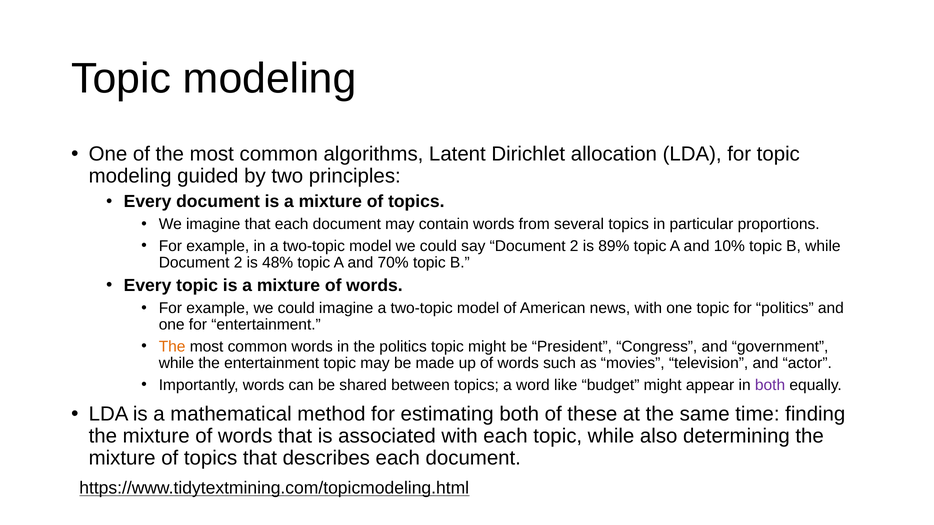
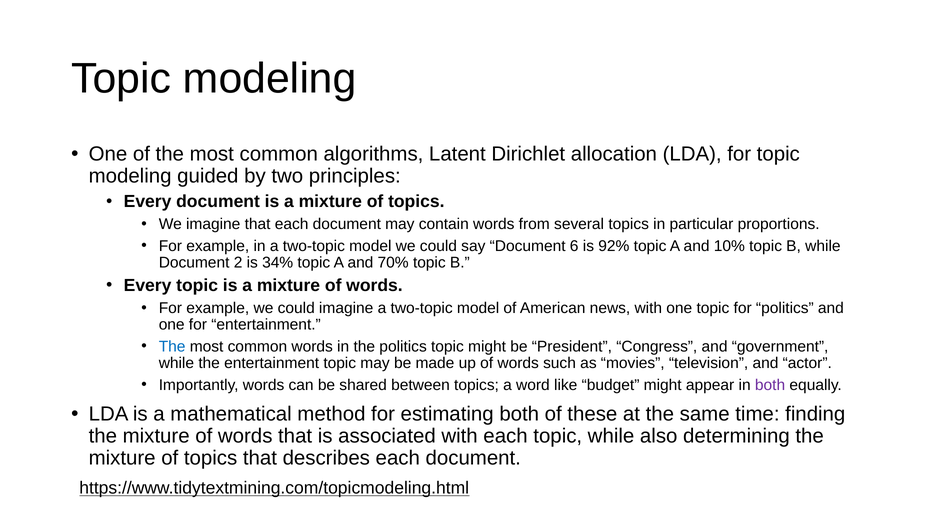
say Document 2: 2 -> 6 (574, 246)
89%: 89% -> 92% (614, 246)
48%: 48% -> 34% (278, 263)
The colour: orange -> blue (172, 347)
